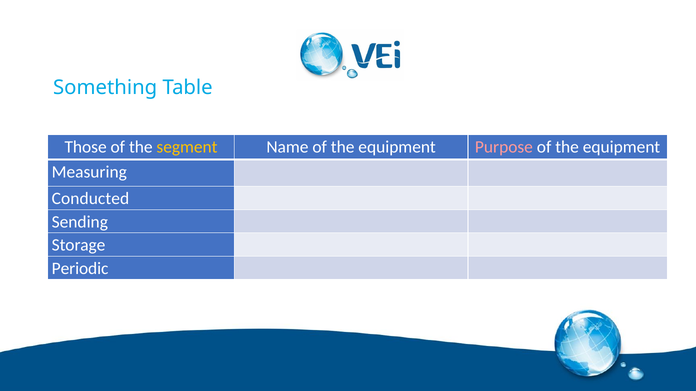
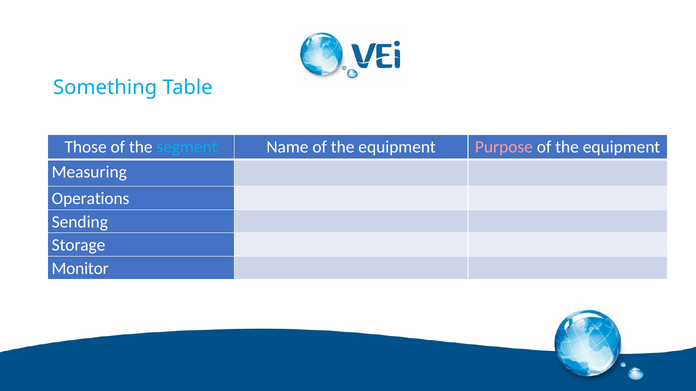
segment colour: yellow -> light blue (187, 147)
Conducted: Conducted -> Operations (91, 199)
Periodic: Periodic -> Monitor (80, 269)
